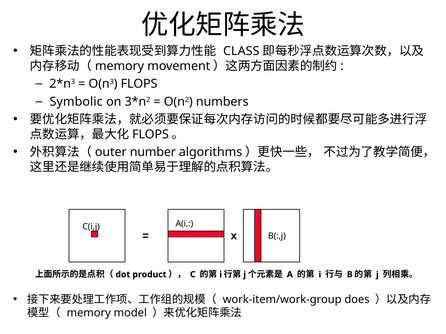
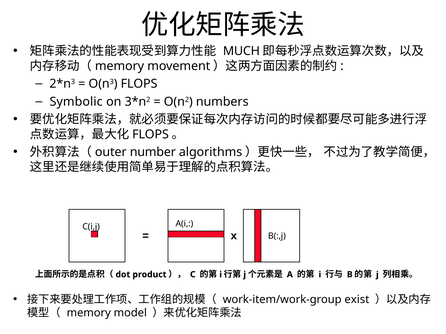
CLASS: CLASS -> MUCH (241, 51)
does: does -> exist (357, 300)
